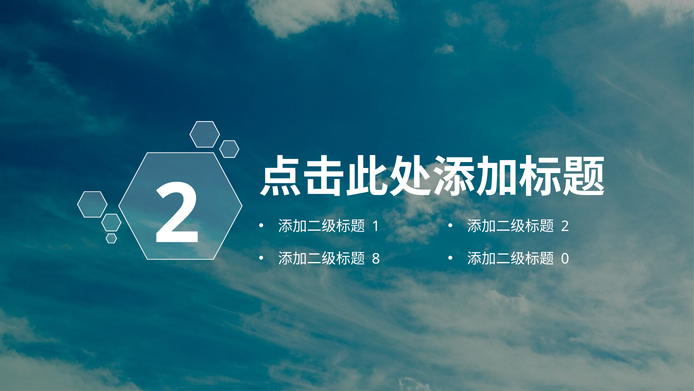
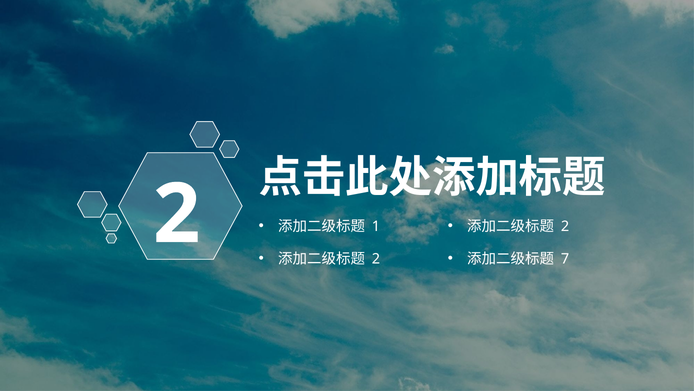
8: 8 -> 2 (376, 258)
0: 0 -> 7 (565, 258)
